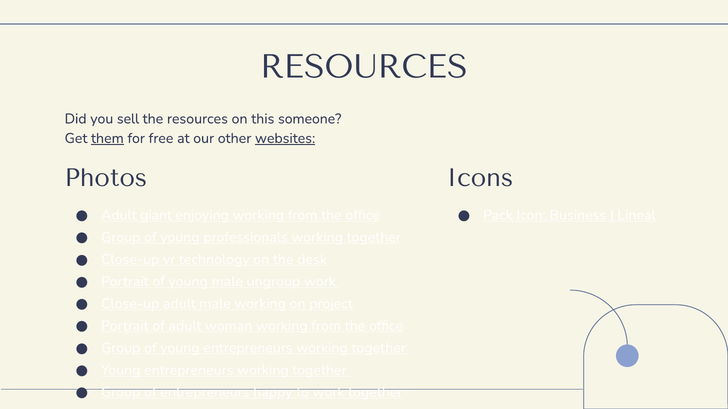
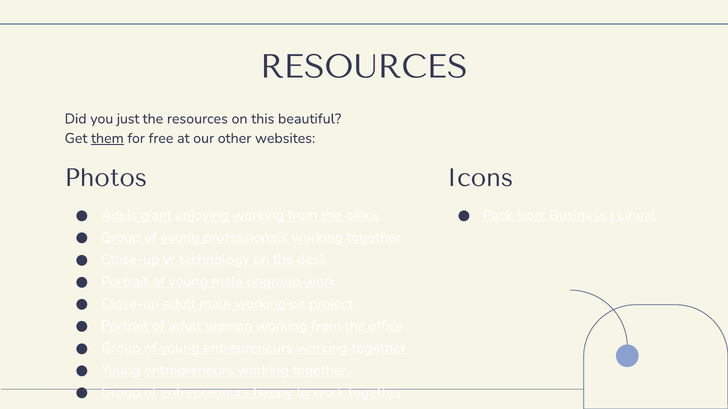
sell: sell -> just (128, 119)
someone: someone -> beautiful (310, 119)
websites underline: present -> none (285, 138)
